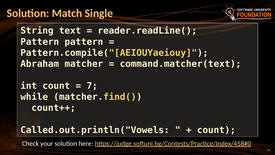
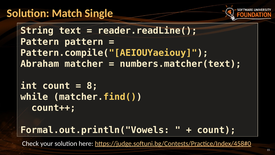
command.matcher(text: command.matcher(text -> numbers.matcher(text (180, 64)
7: 7 -> 8 (92, 86)
Called.out.println("Vowels: Called.out.println("Vowels -> Formal.out.println("Vowels (95, 130)
